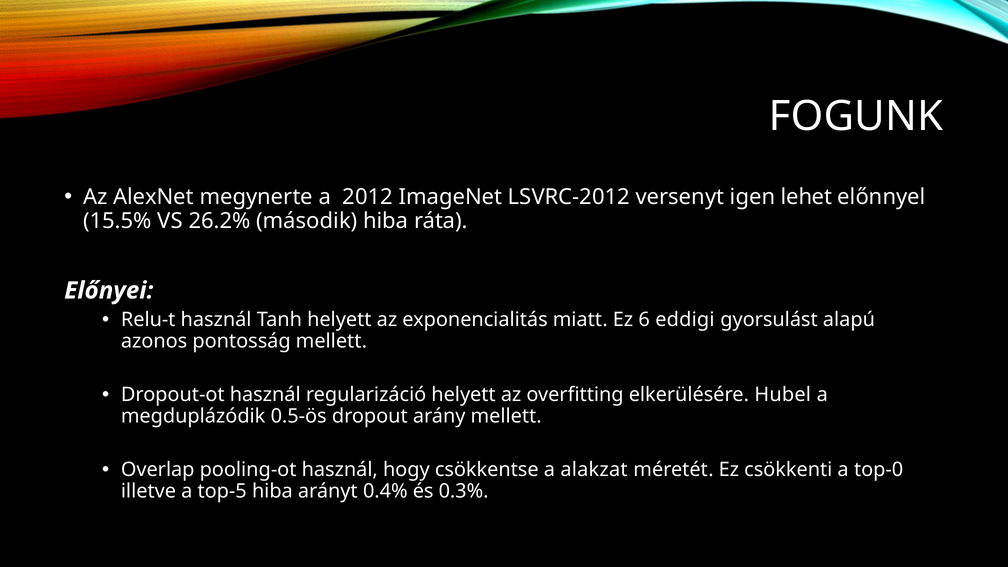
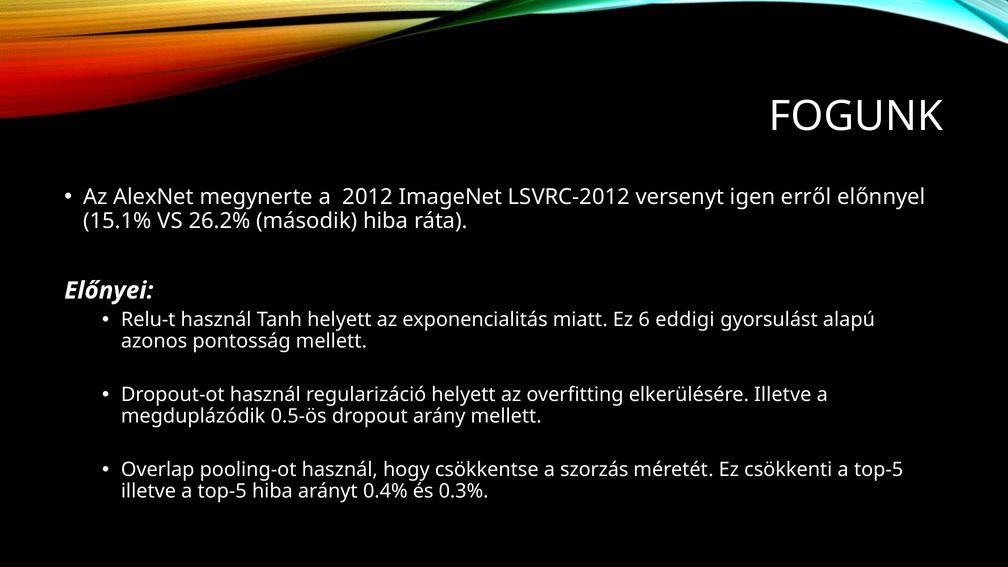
lehet: lehet -> erről (806, 197)
15.5%: 15.5% -> 15.1% (117, 221)
elkerülésére Hubel: Hubel -> Illetve (783, 395)
alakzat: alakzat -> szorzás (594, 470)
csökkenti a top-0: top-0 -> top-5 (879, 470)
